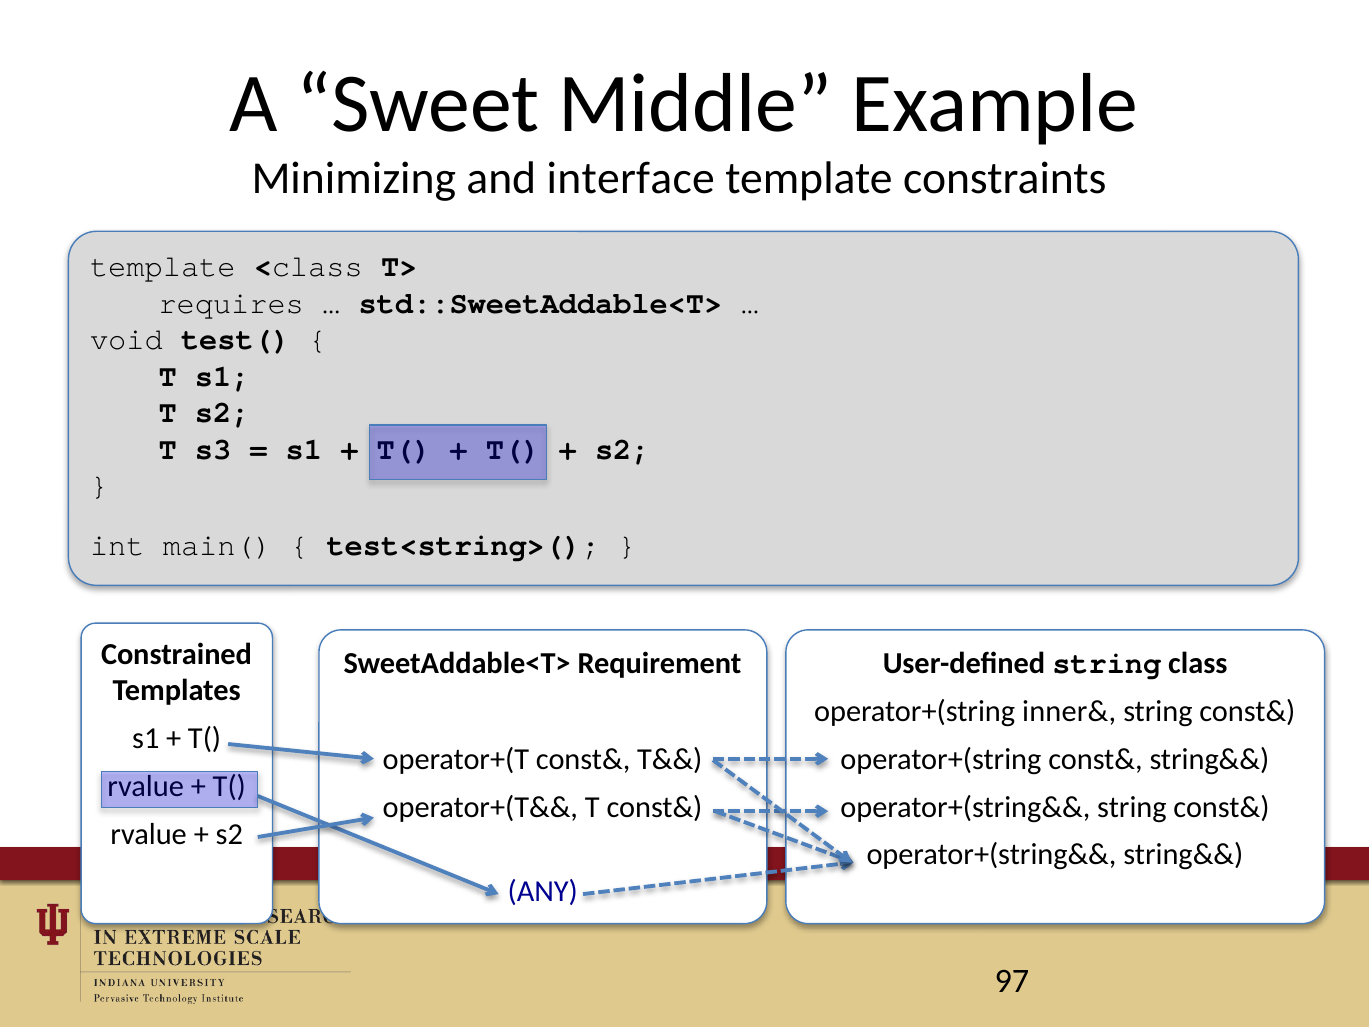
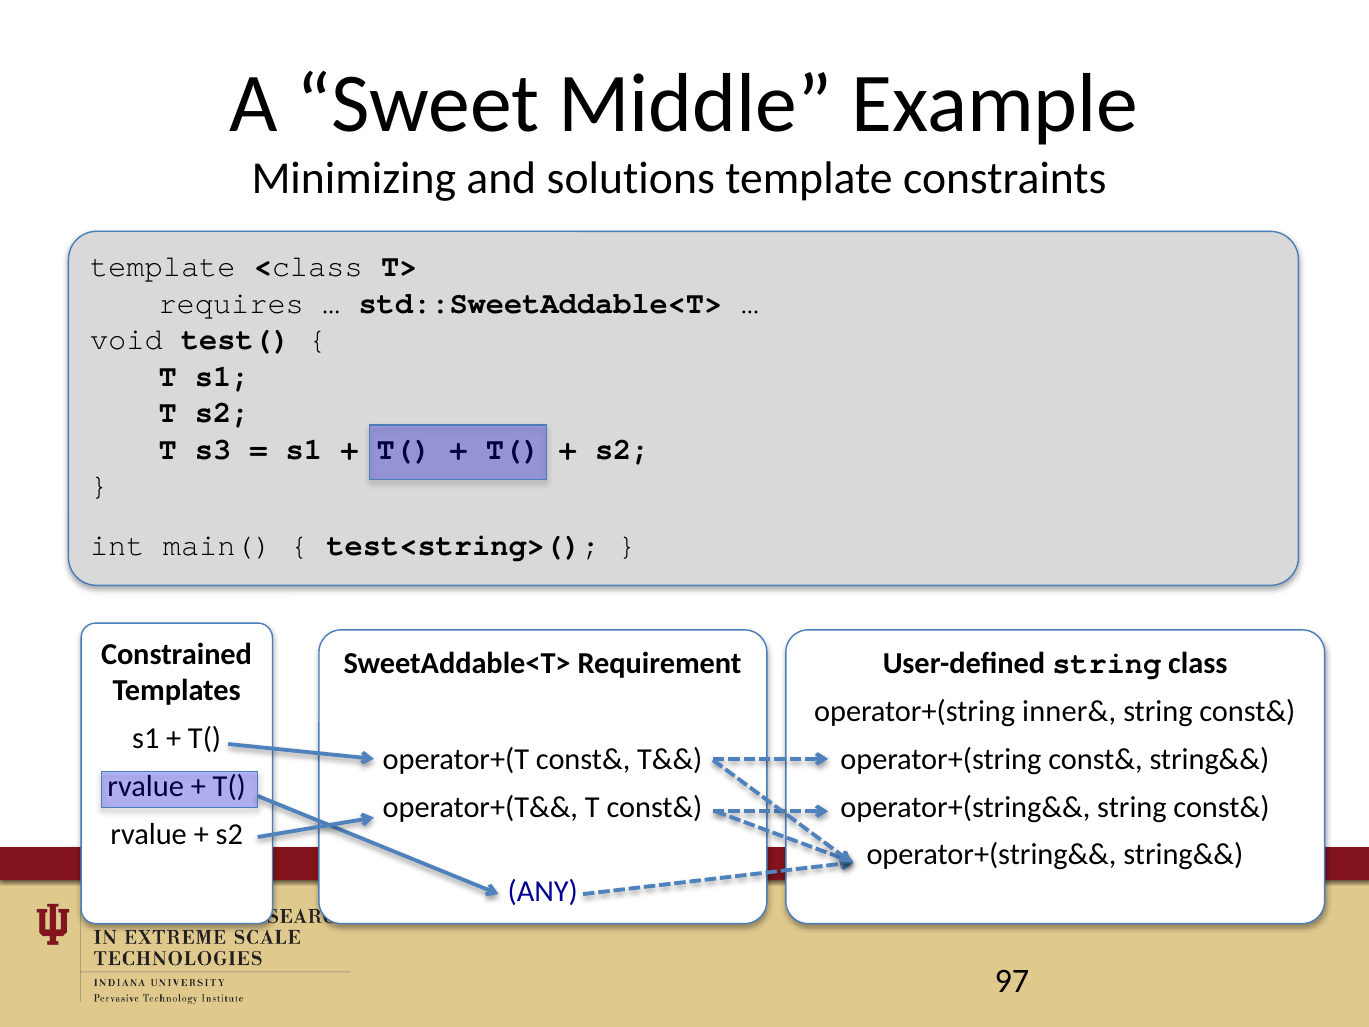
interface: interface -> solutions (631, 179)
